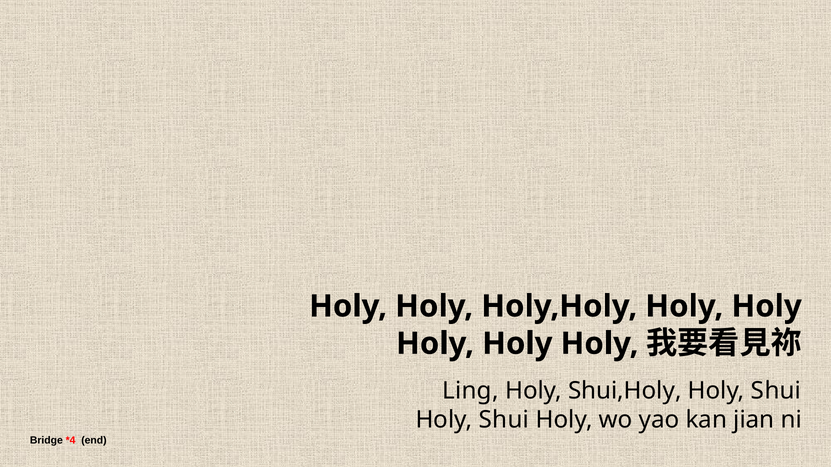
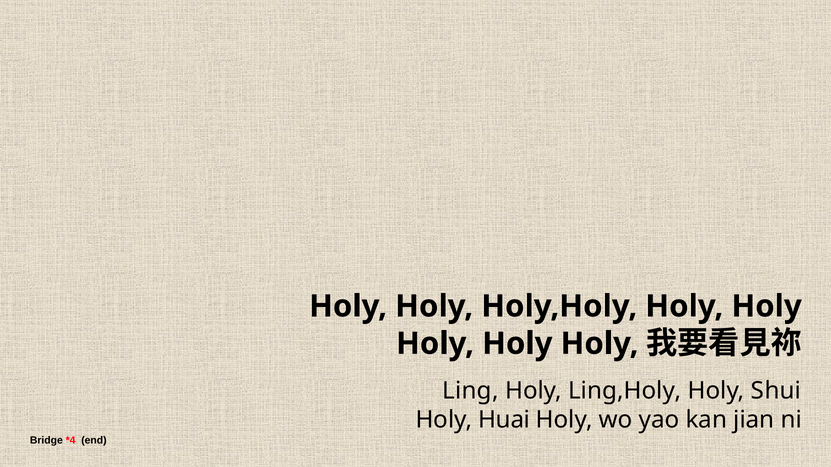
Shui,Holy: Shui,Holy -> Ling,Holy (625, 391)
Shui: Shui -> Huai (504, 420)
